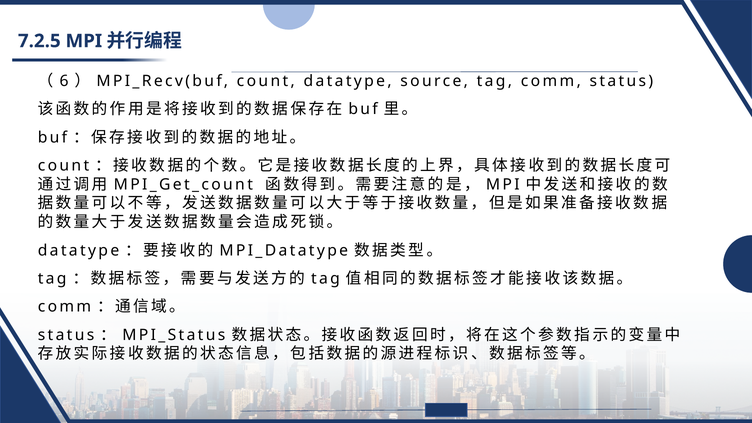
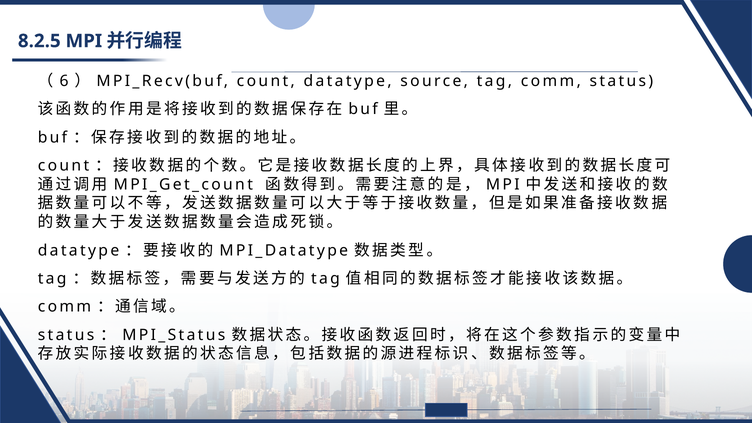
7.2.5: 7.2.5 -> 8.2.5 (39, 41)
